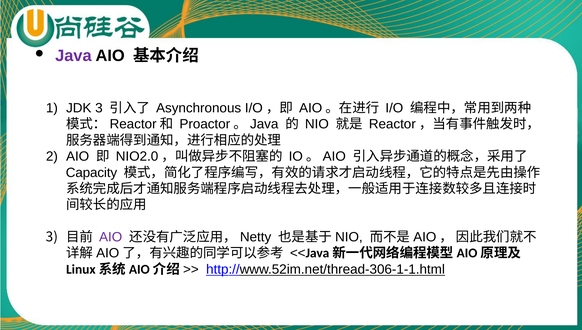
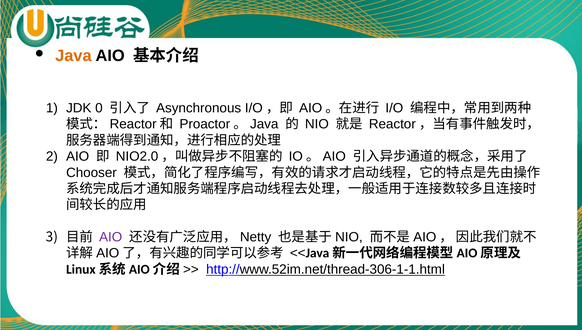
Java colour: purple -> orange (73, 56)
JDK 3: 3 -> 0 (99, 108)
Capacity: Capacity -> Chooser (91, 173)
